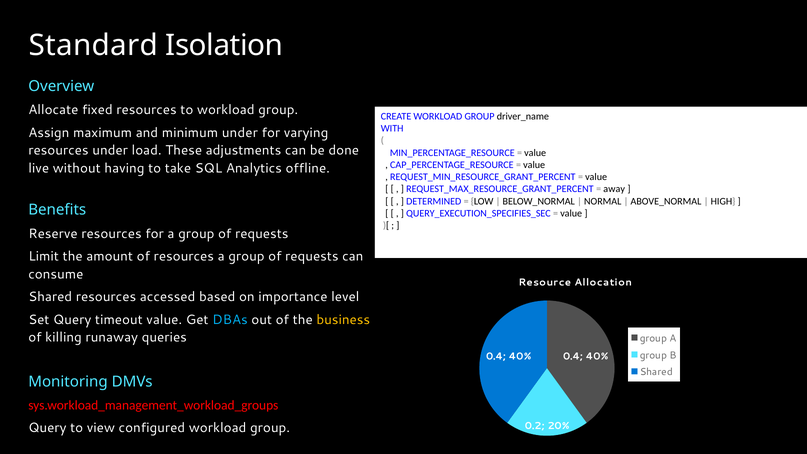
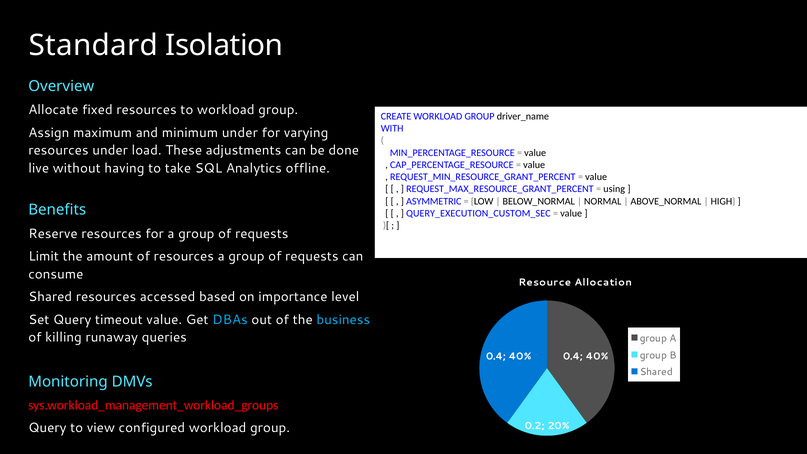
away: away -> using (614, 189)
DETERMINED: DETERMINED -> ASYMMETRIC (434, 201)
QUERY_EXECUTION_SPECIFIES_SEC: QUERY_EXECUTION_SPECIFIES_SEC -> QUERY_EXECUTION_CUSTOM_SEC (478, 213)
business colour: yellow -> light blue (343, 320)
